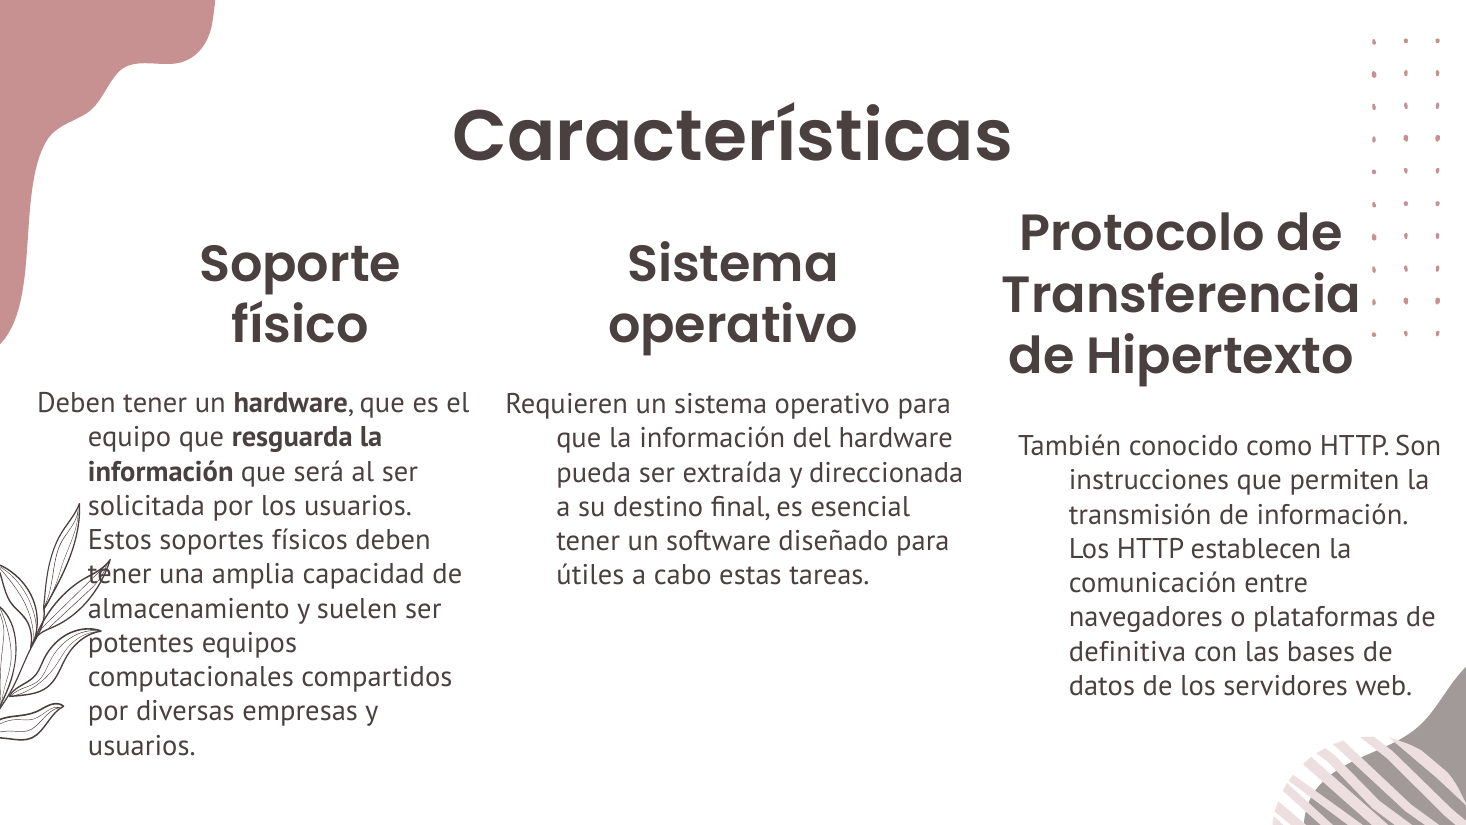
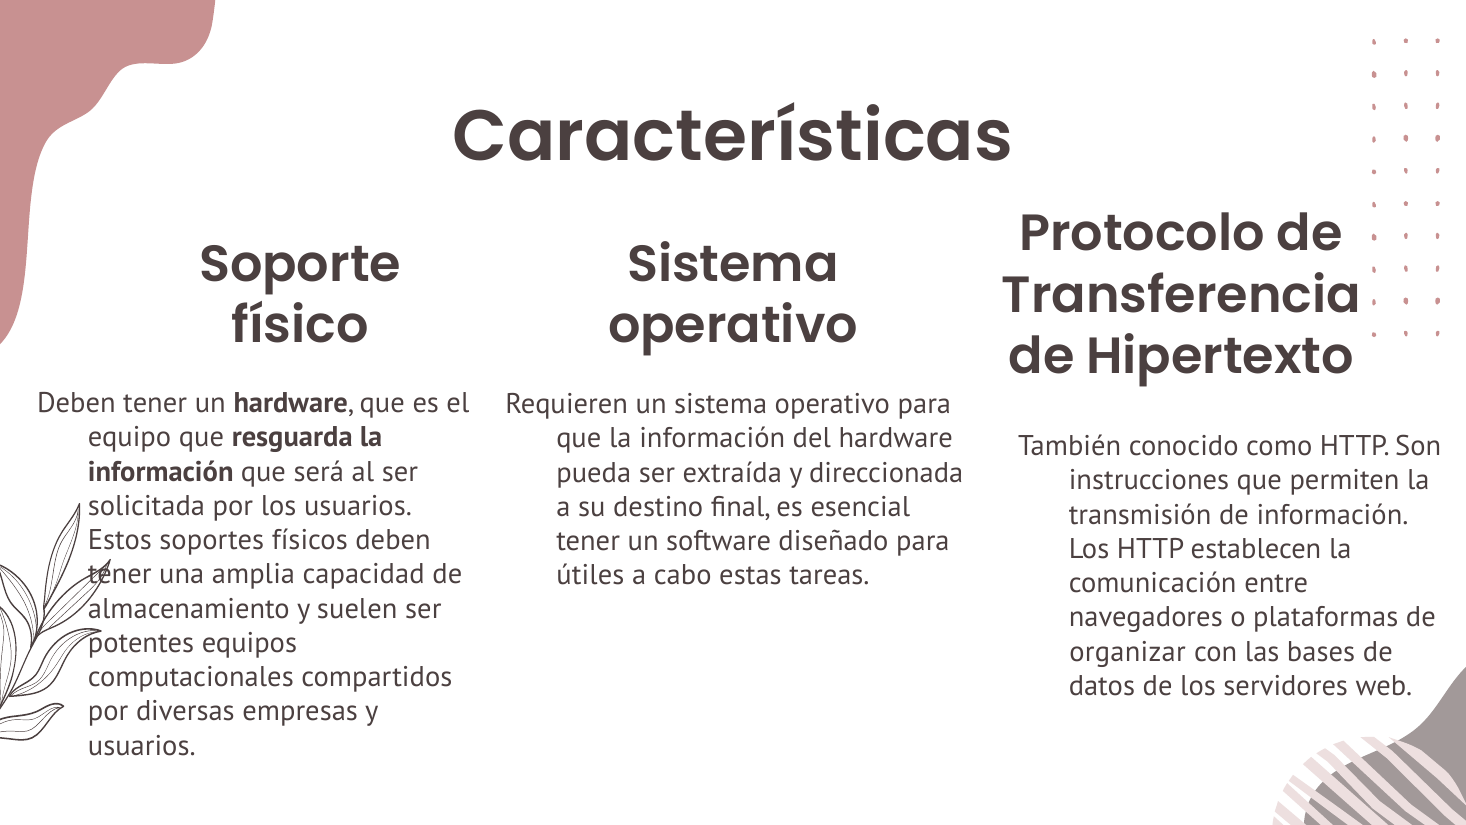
definitiva: definitiva -> organizar (1128, 651)
